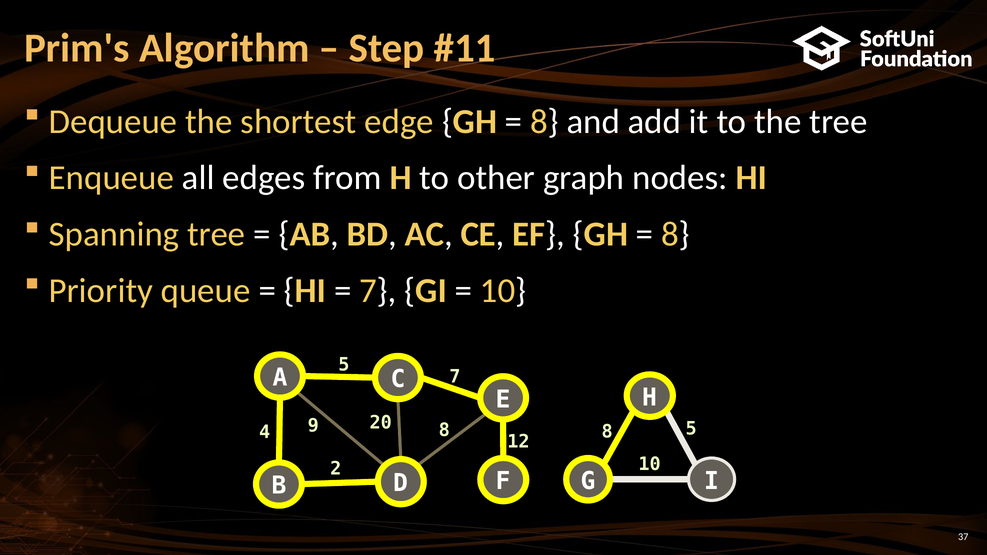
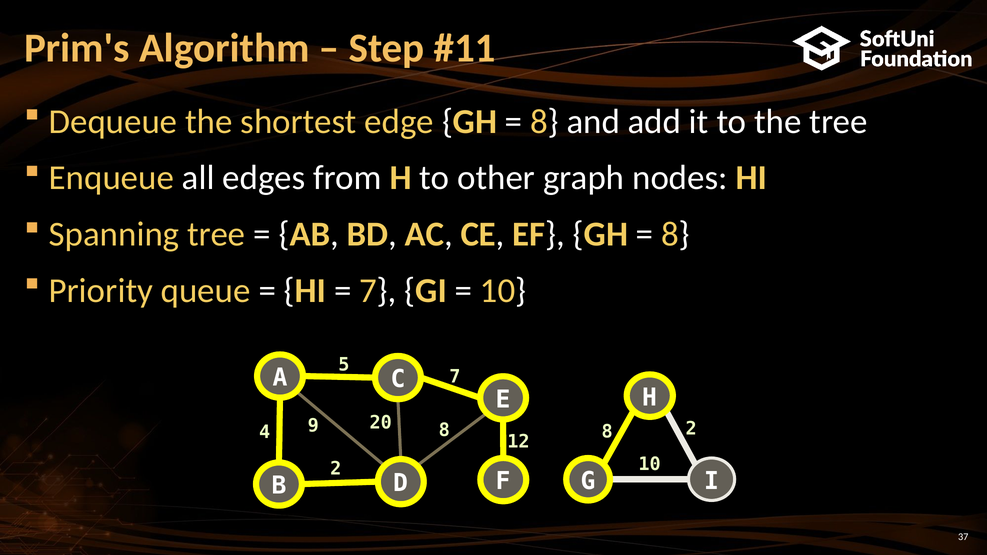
8 5: 5 -> 2 (691, 429)
